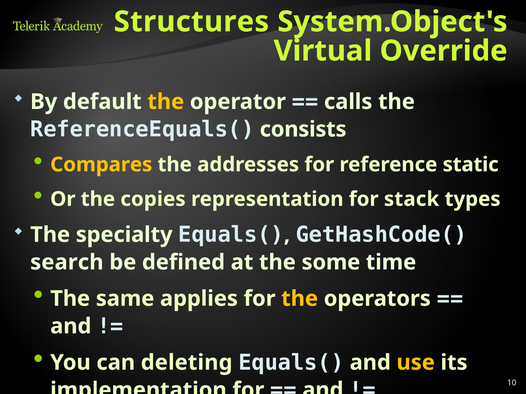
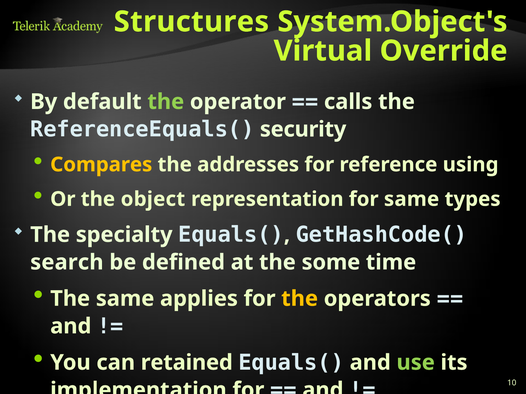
the colour: yellow -> light green (166, 102)
consists: consists -> security (303, 129)
static: static -> using (471, 165)
copies: copies -> object (153, 199)
for stack: stack -> same (412, 199)
deleting: deleting -> retained (187, 363)
use colour: yellow -> light green (416, 363)
